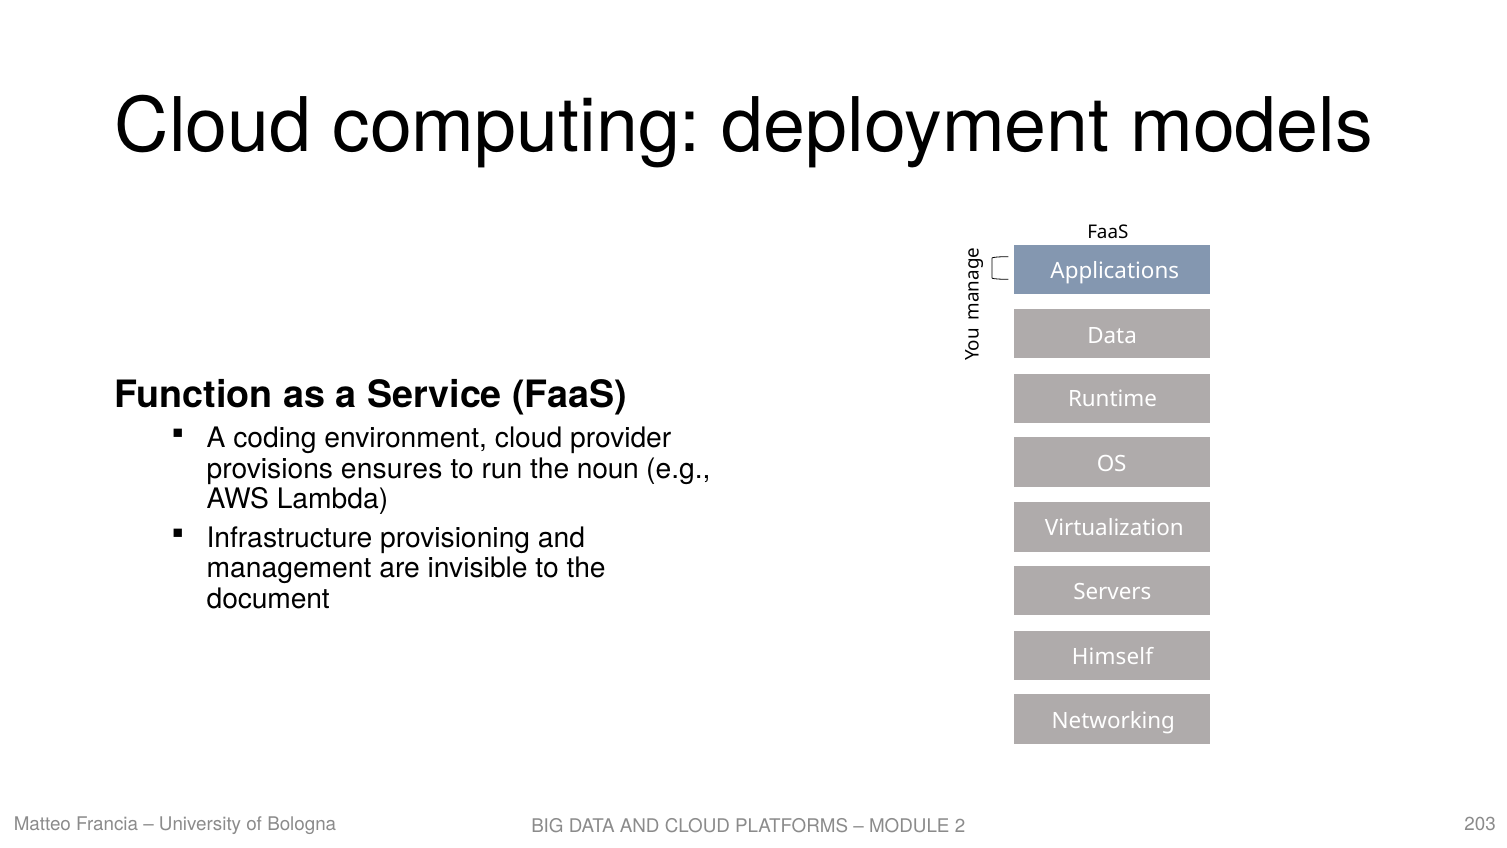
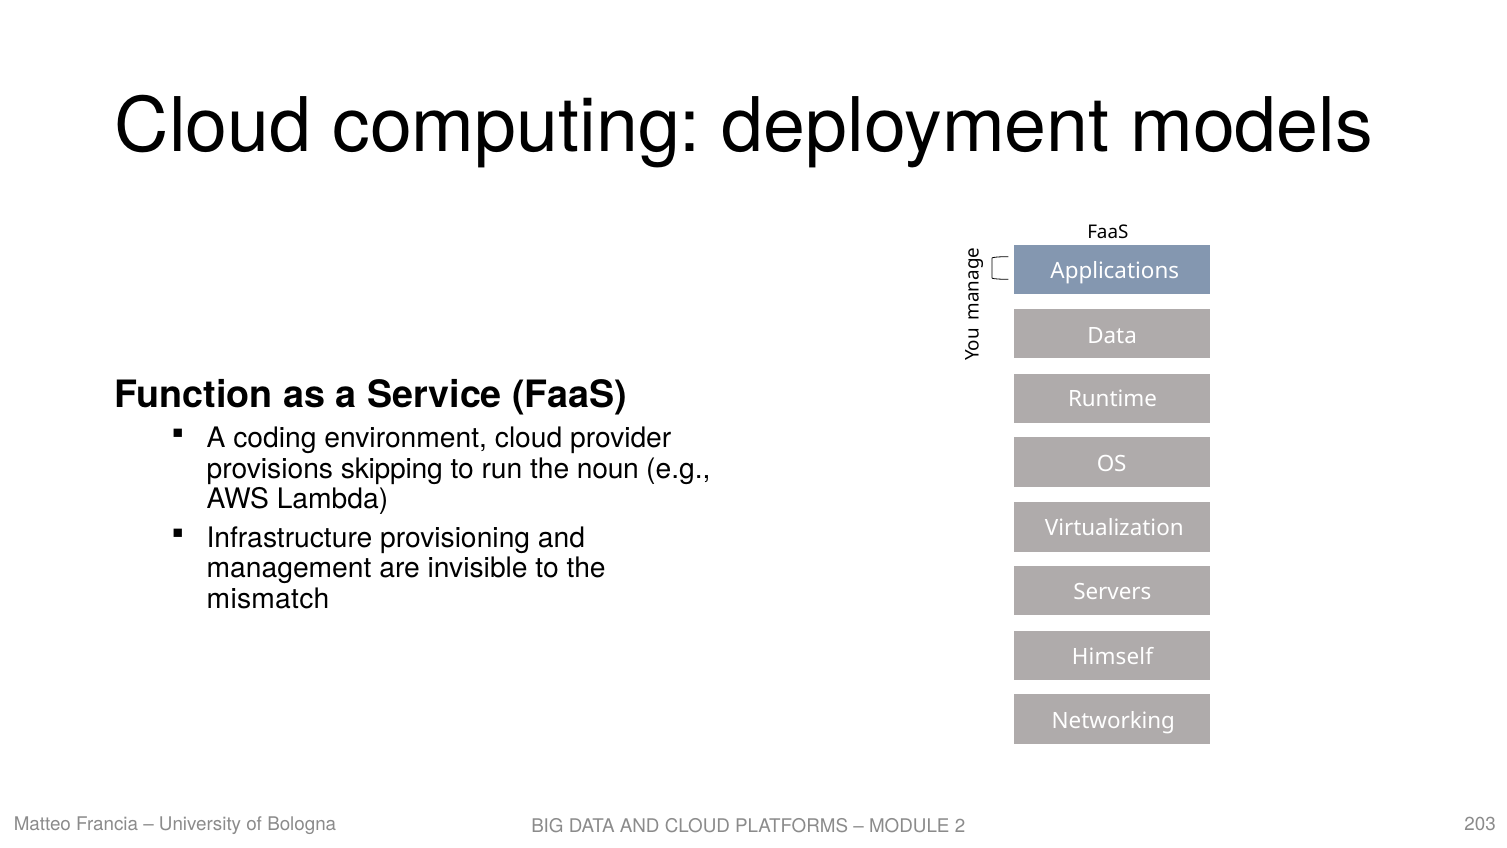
ensures: ensures -> skipping (392, 469)
document: document -> mismatch (268, 599)
